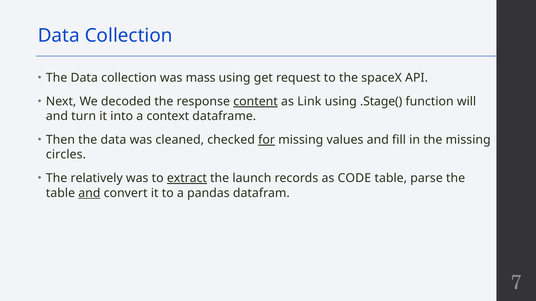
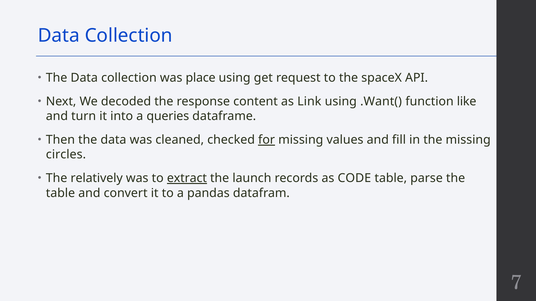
mass: mass -> place (201, 78)
content underline: present -> none (256, 102)
.Stage(: .Stage( -> .Want( (381, 102)
will: will -> like (467, 102)
context: context -> queries (168, 116)
and underline: present -> none (89, 193)
